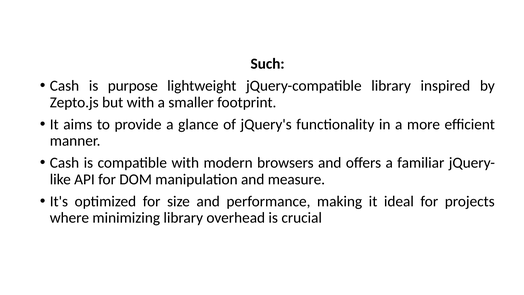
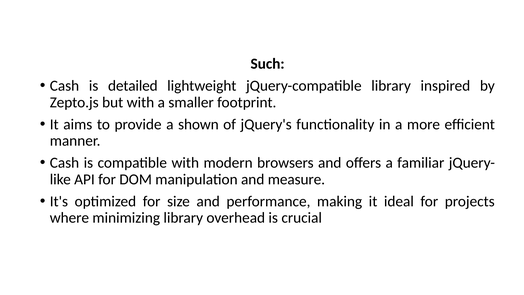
purpose: purpose -> detailed (133, 86)
glance: glance -> shown (198, 124)
